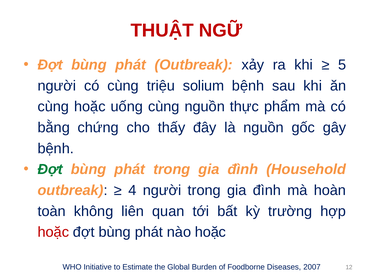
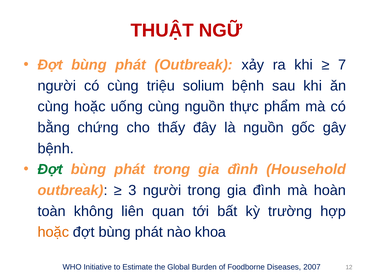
5: 5 -> 7 (342, 65)
4: 4 -> 3 (132, 190)
hoặc colour: red -> orange (53, 232)
nào hoặc: hoặc -> khoa (210, 232)
